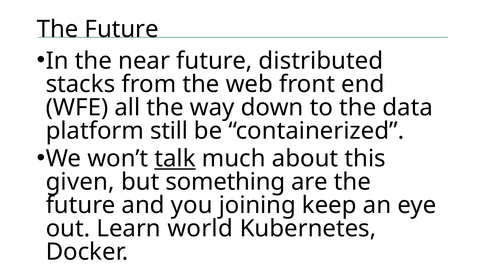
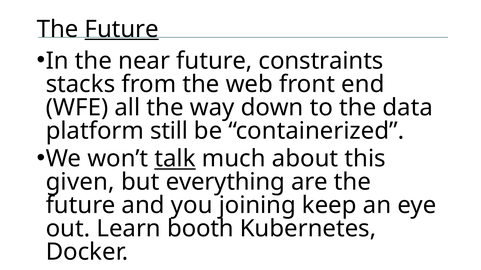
Future underline: none -> present (122, 29)
distributed: distributed -> constraints (321, 61)
something: something -> everything (225, 182)
world: world -> booth (200, 229)
